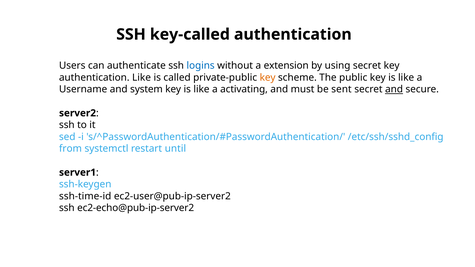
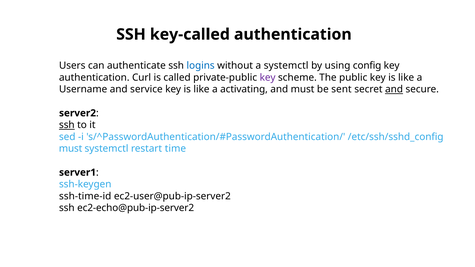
a extension: extension -> systemctl (286, 66)
using secret: secret -> config (367, 66)
authentication Like: Like -> Curl (142, 78)
key colour: orange -> purple (268, 78)
system: system -> service (146, 89)
ssh underline: none -> present (67, 125)
from: from -> must (71, 149)
until: until -> time (175, 149)
